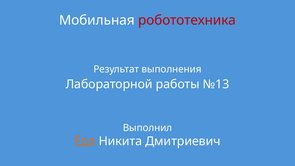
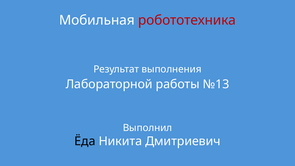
Ёда colour: orange -> black (85, 141)
